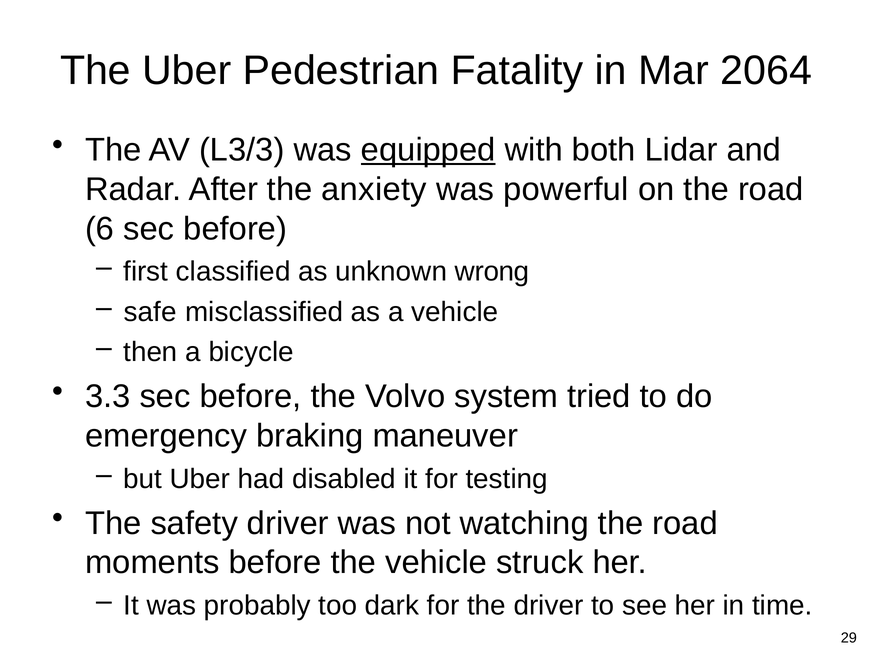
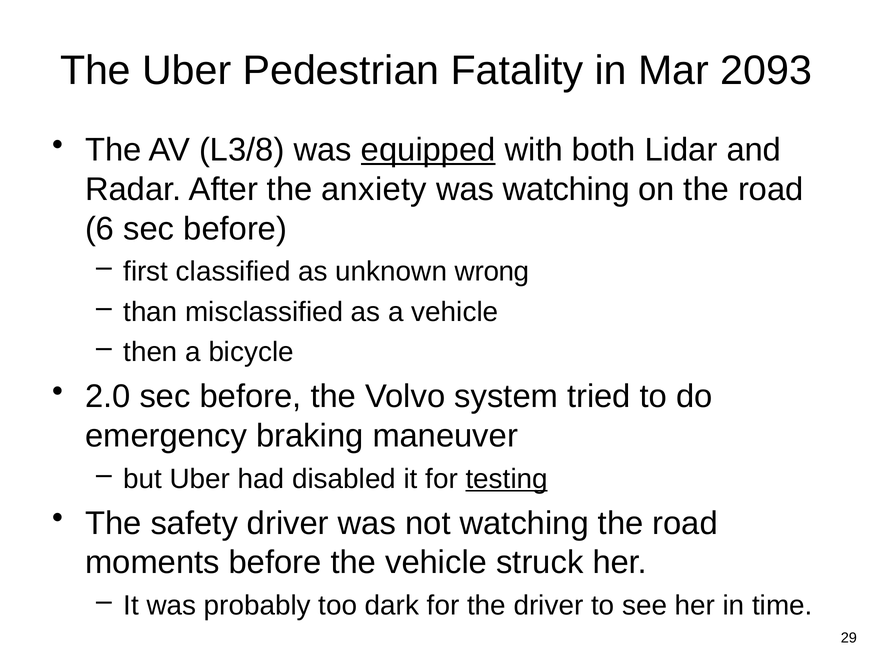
2064: 2064 -> 2093 (766, 71)
L3/3: L3/3 -> L3/8 (242, 150)
was powerful: powerful -> watching (566, 189)
safe: safe -> than (150, 312)
3.3: 3.3 -> 2.0 (108, 396)
testing underline: none -> present (507, 479)
